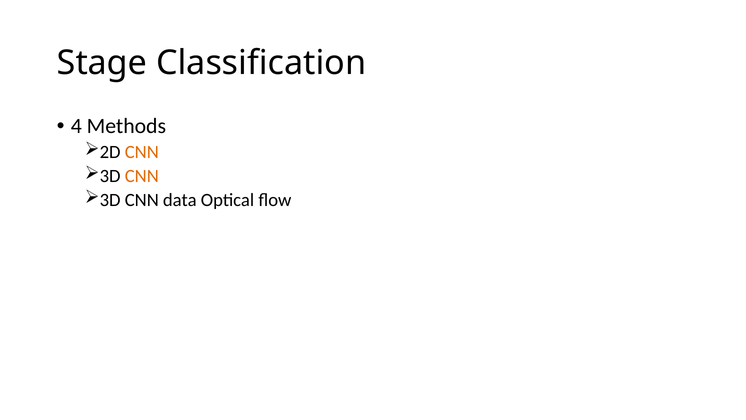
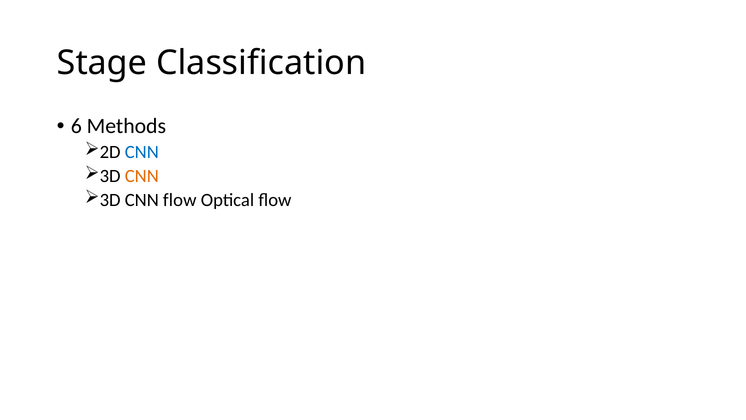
4: 4 -> 6 (76, 126)
CNN colour: orange -> blue (142, 152)
CNN data: data -> flow (180, 200)
